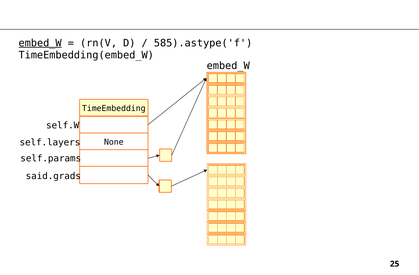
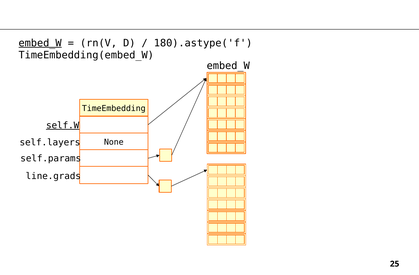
585).astype('f: 585).astype('f -> 180).astype('f (203, 43)
self.W underline: none -> present (63, 125)
said.grads: said.grads -> line.grads (53, 176)
